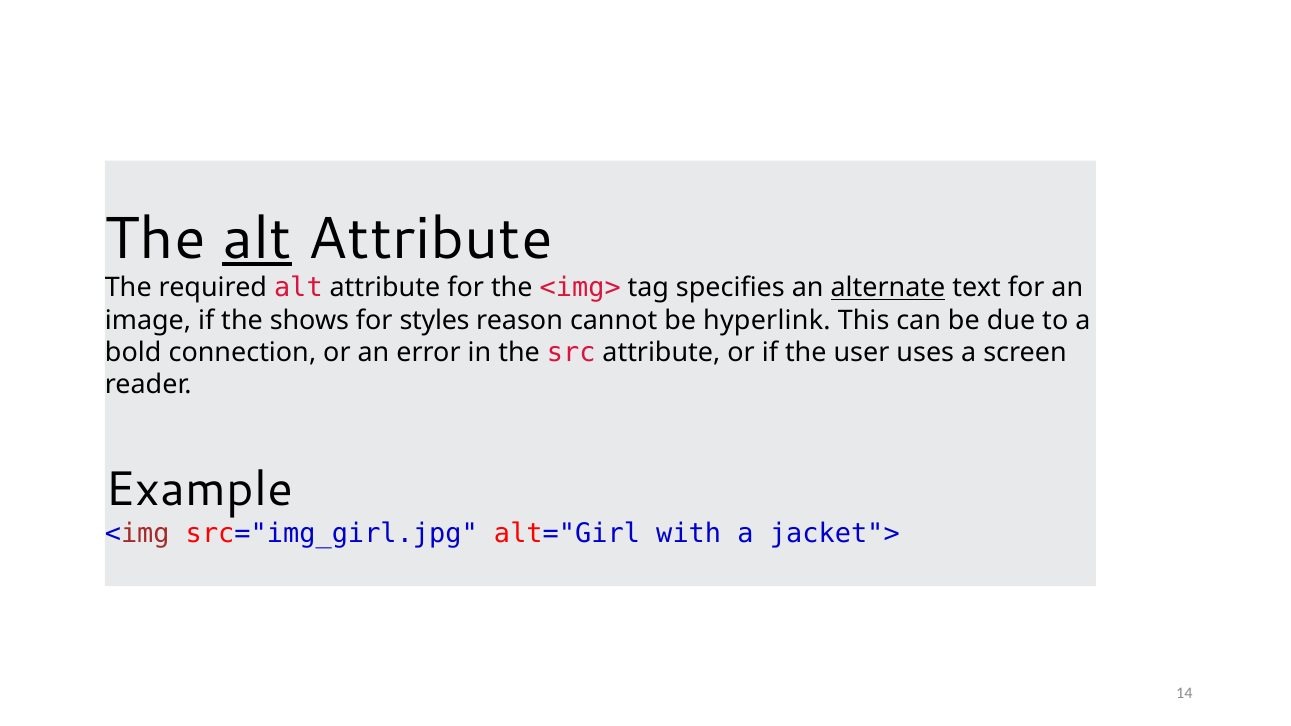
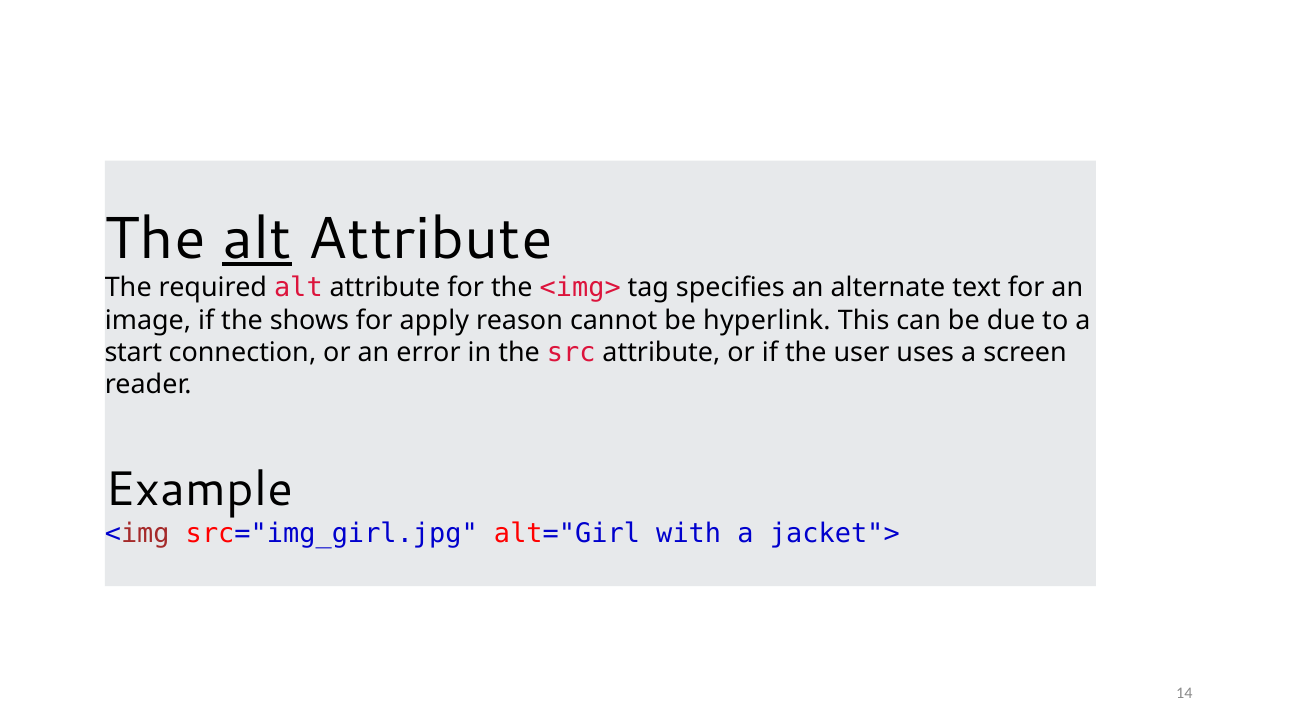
alternate underline: present -> none (888, 288)
styles: styles -> apply (434, 320)
bold: bold -> start (133, 353)
